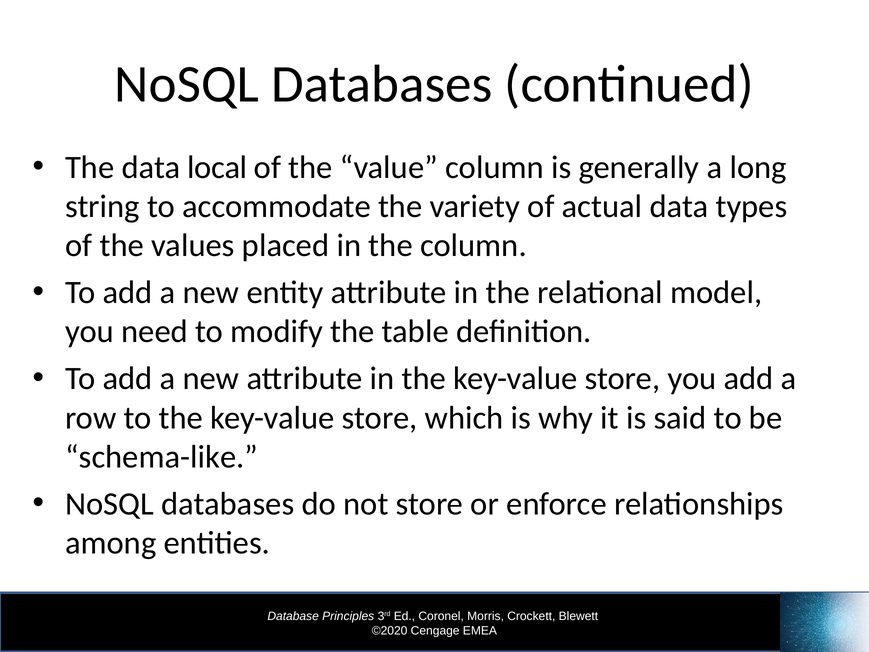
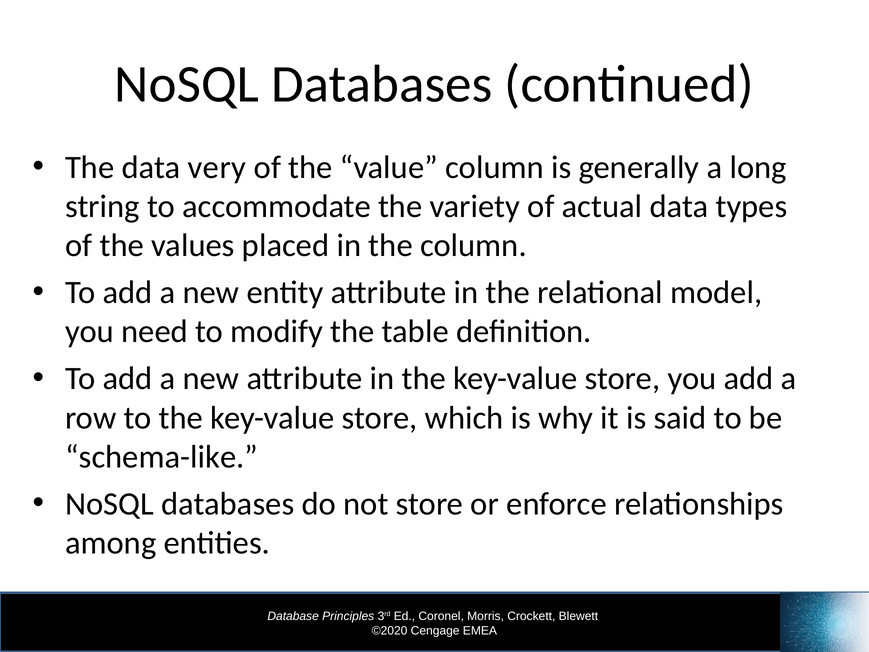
local: local -> very (217, 167)
